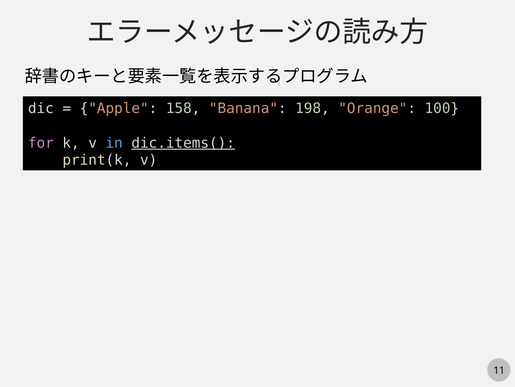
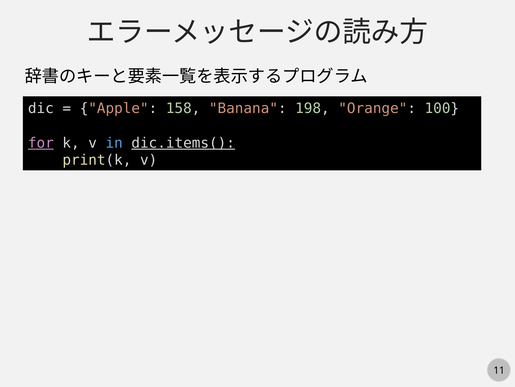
for underline: none -> present (41, 143)
